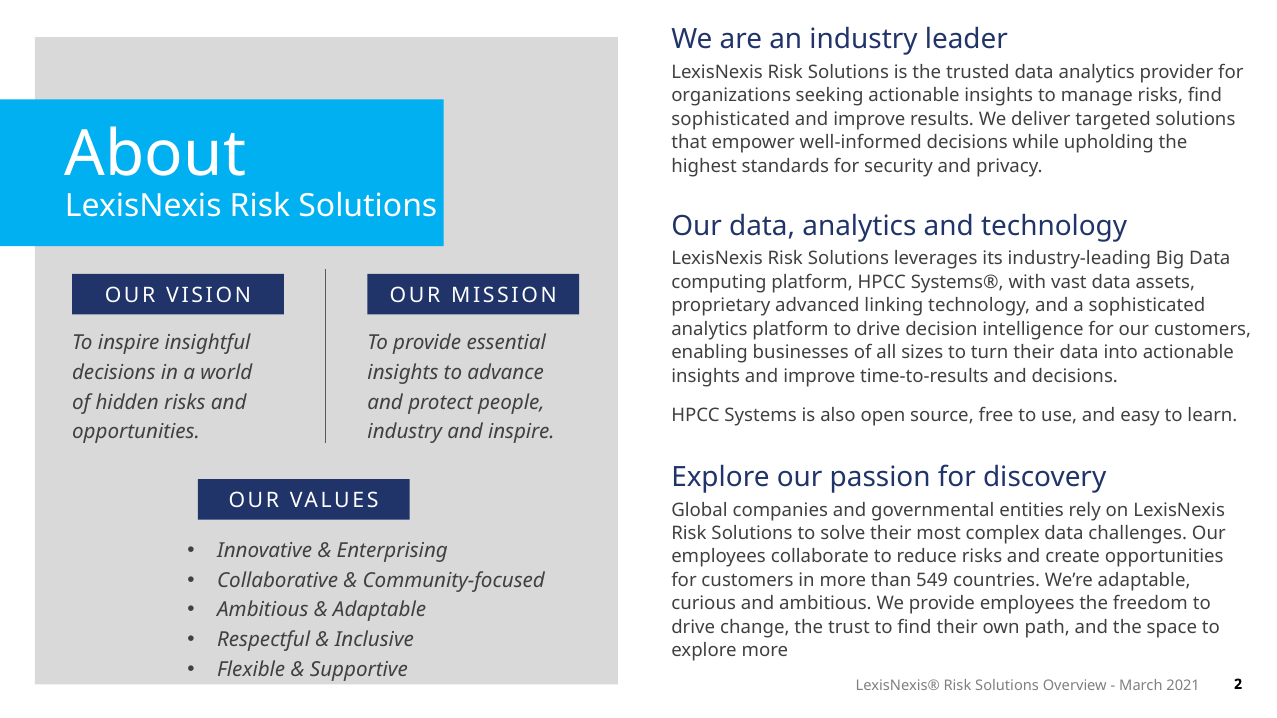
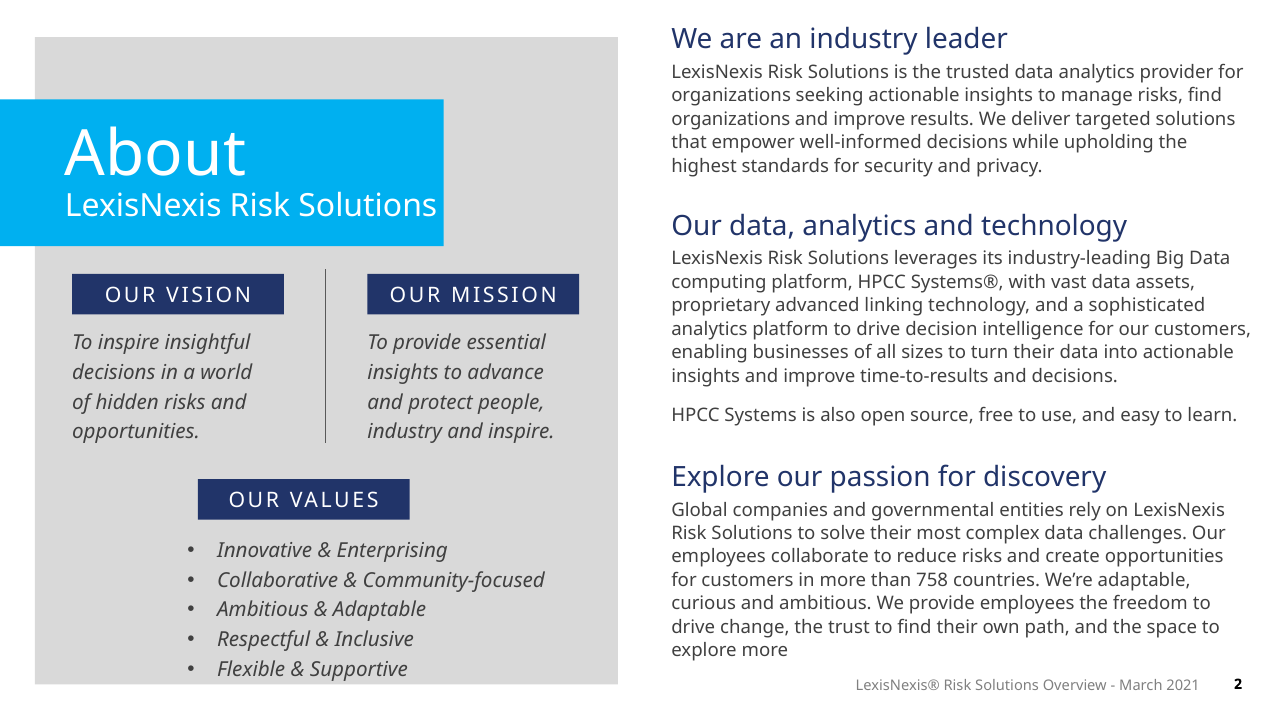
sophisticated: sophisticated -> organizations (731, 119)
549: 549 -> 758 (932, 580)
